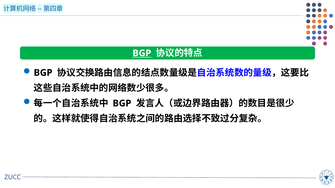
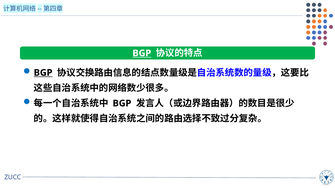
BGP underline: none -> present (43, 73)
